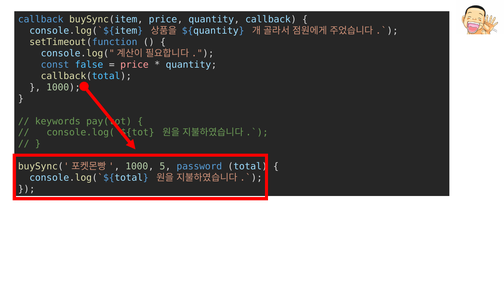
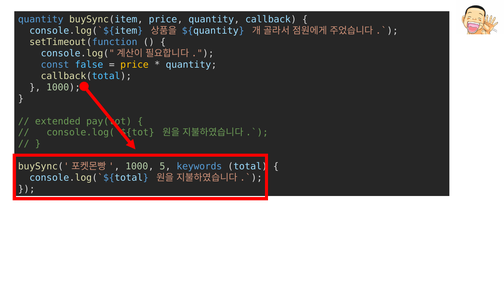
callback: callback -> quantity (41, 19)
price colour: pink -> yellow (134, 65)
keywords: keywords -> extended (58, 121)
password: password -> keywords (199, 167)
